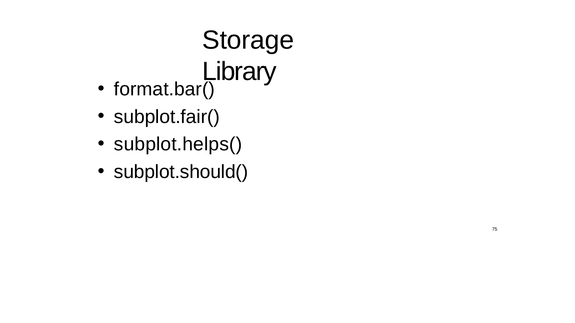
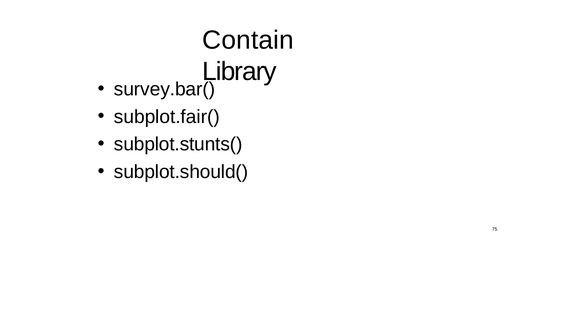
Storage: Storage -> Contain (248, 40)
format.bar(: format.bar( -> survey.bar( (165, 89)
subplot.helps(: subplot.helps( -> subplot.stunts( (178, 144)
